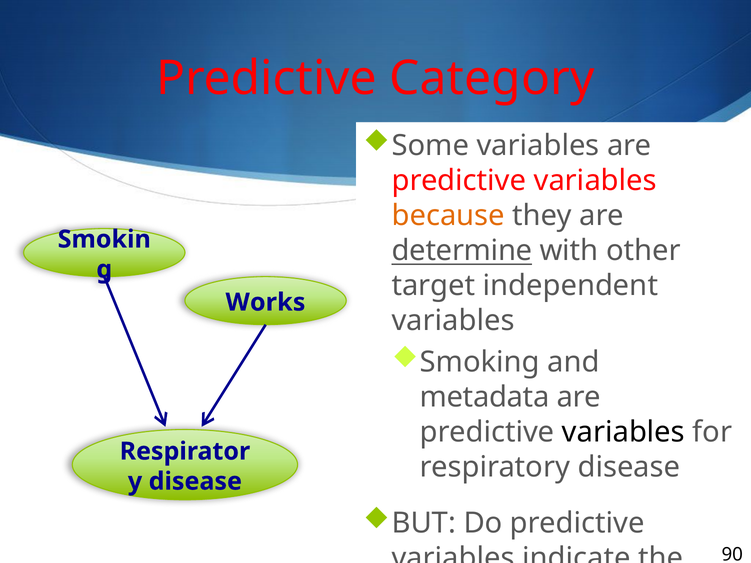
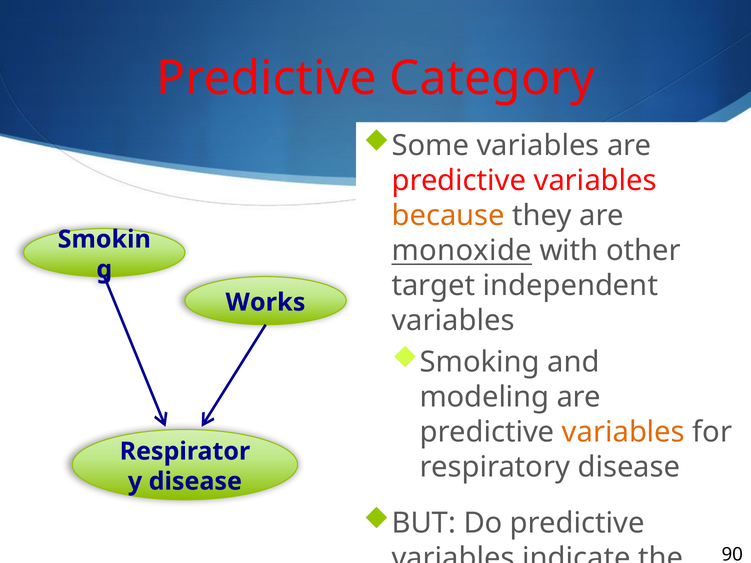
determine: determine -> monoxide (462, 251)
metadata: metadata -> modeling (485, 397)
variables colour: black -> orange (623, 432)
